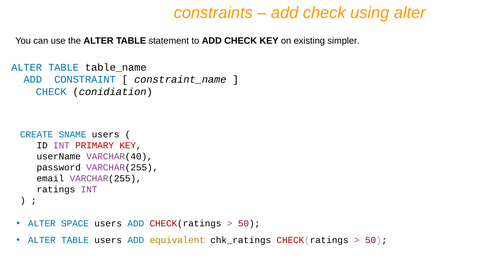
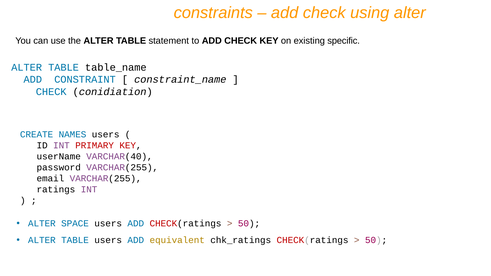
simpler: simpler -> specific (344, 41)
SNAME: SNAME -> NAMES (72, 134)
